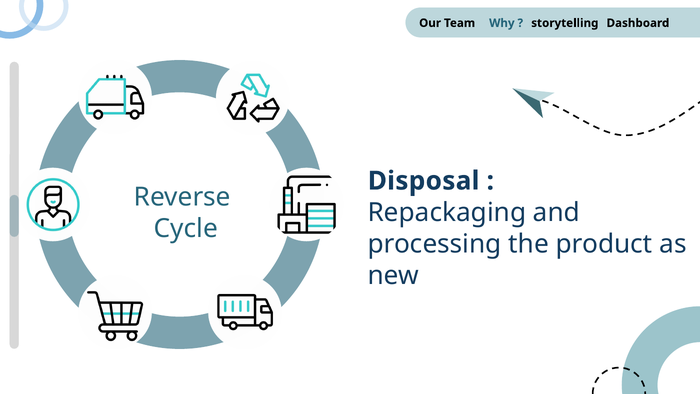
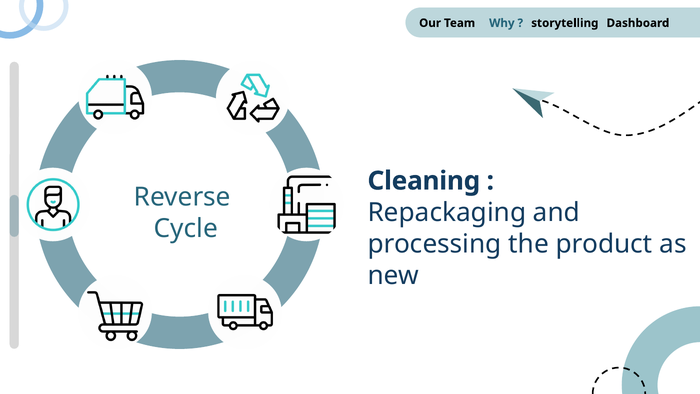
Disposal: Disposal -> Cleaning (424, 181)
